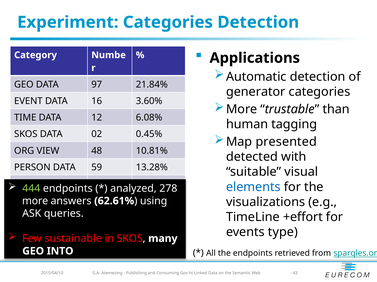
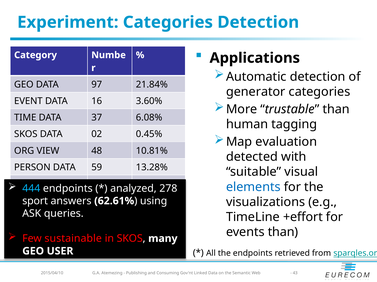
12: 12 -> 37 (97, 118)
presented: presented -> evaluation (286, 142)
444 colour: light green -> light blue (31, 189)
more: more -> sport (35, 201)
events type: type -> than (283, 233)
INTO: INTO -> USER (60, 252)
